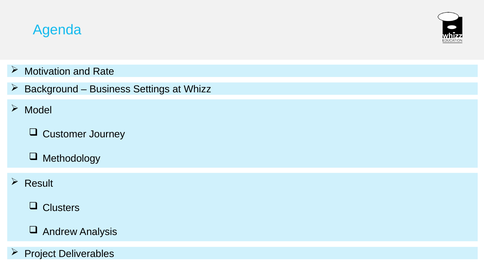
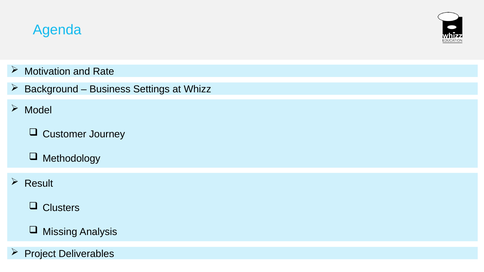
Andrew: Andrew -> Missing (60, 232)
